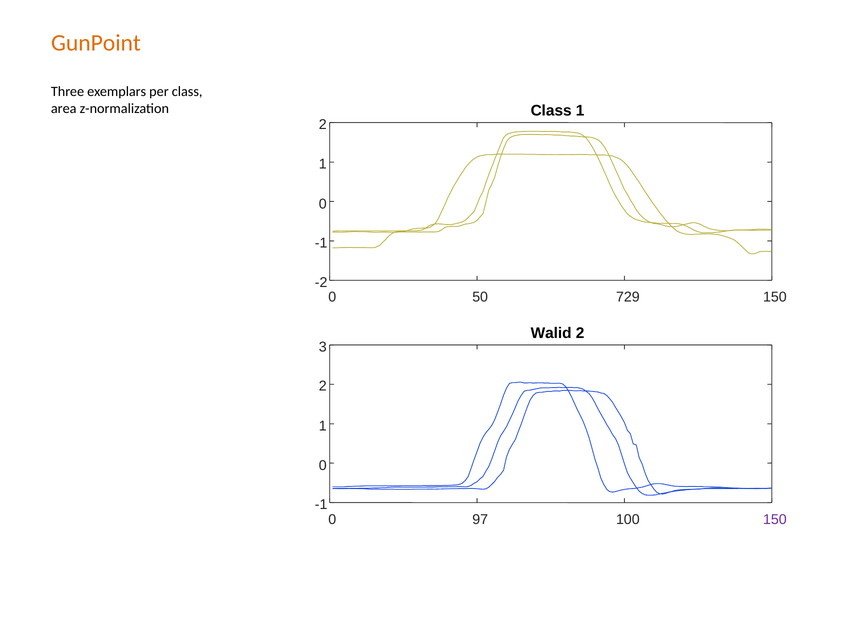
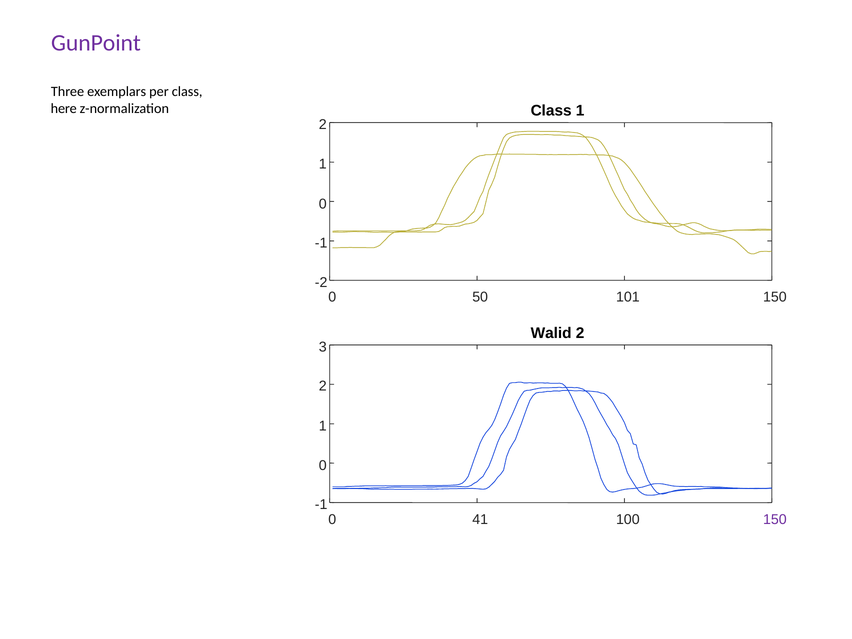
GunPoint colour: orange -> purple (96, 43)
area: area -> here (64, 109)
729: 729 -> 101 (628, 297)
97: 97 -> 41 (480, 519)
